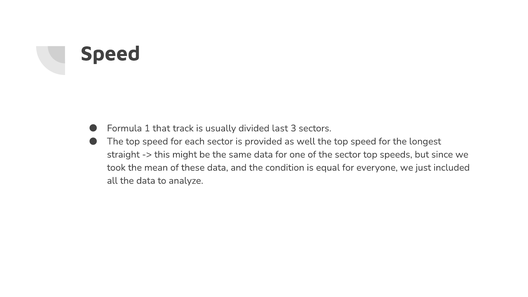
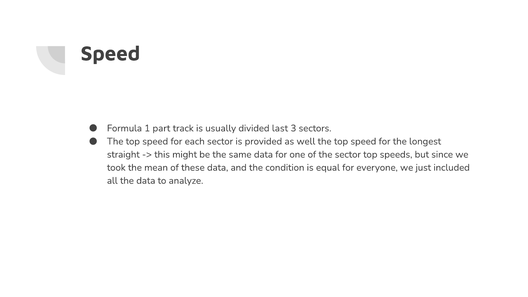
that: that -> part (161, 128)
